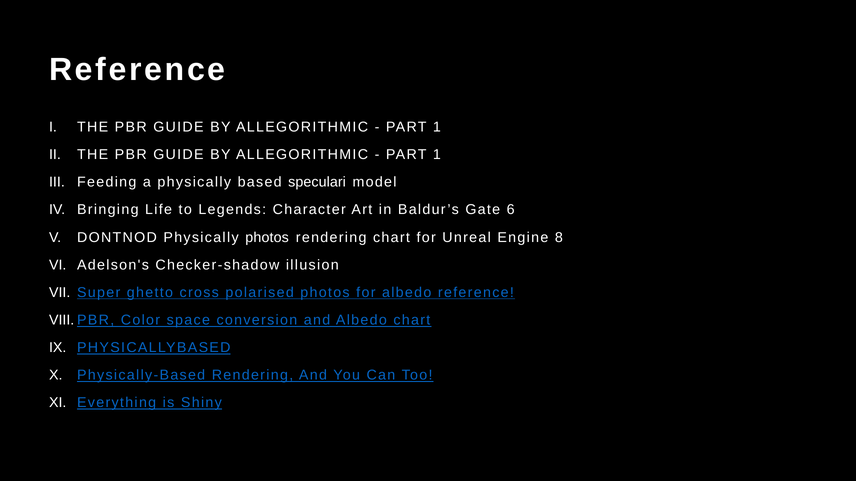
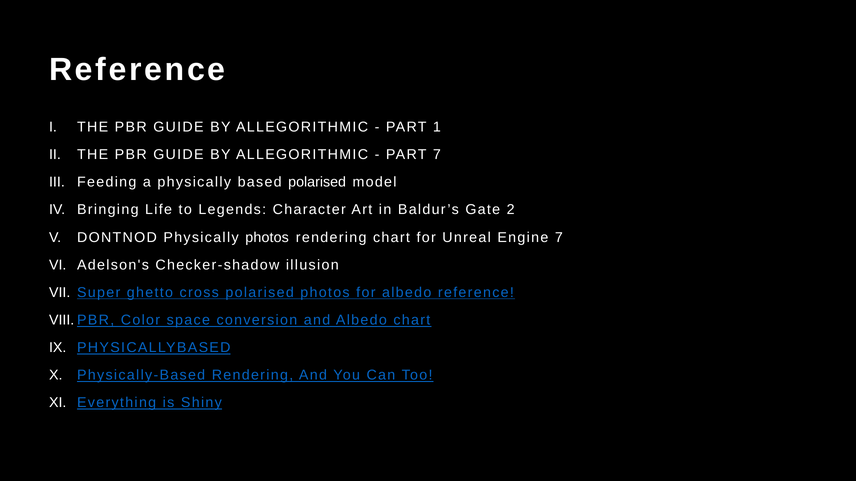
1: 1 -> 7 (437, 155)
based speculari: speculari -> polarised (317, 182)
6: 6 -> 2 (511, 210)
Engine 8: 8 -> 7 (559, 238)
